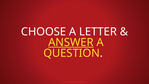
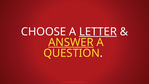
LETTER underline: none -> present (98, 32)
